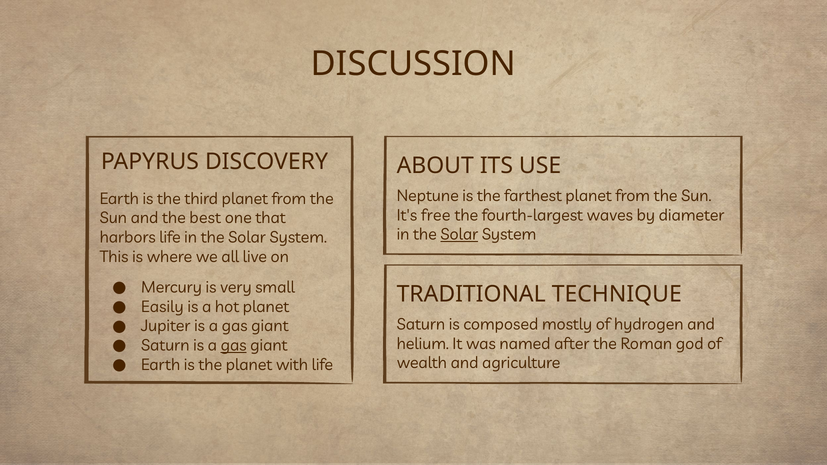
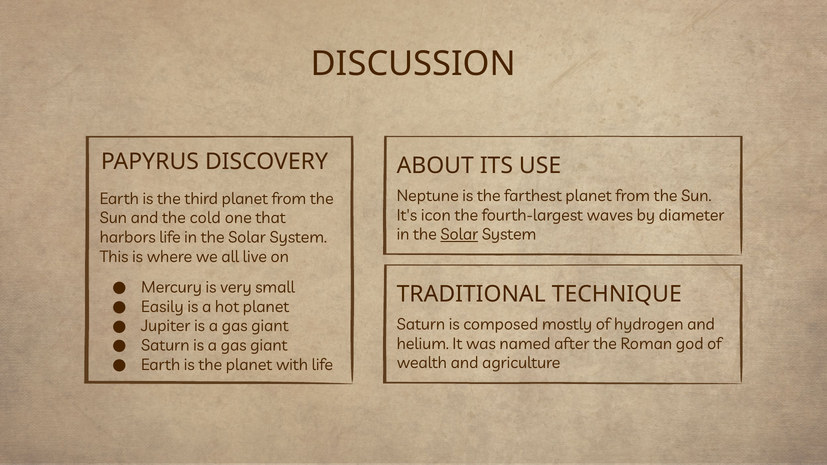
free: free -> icon (436, 215)
best: best -> cold (205, 218)
gas underline: present -> none (234, 346)
